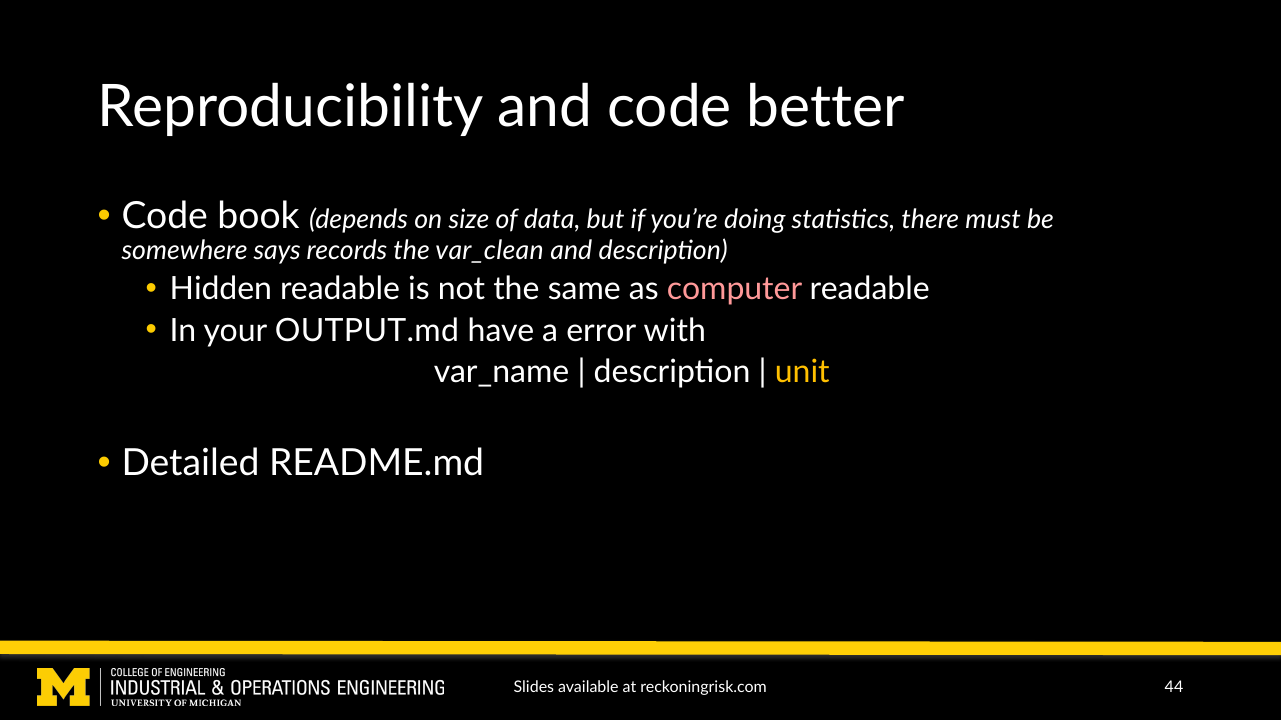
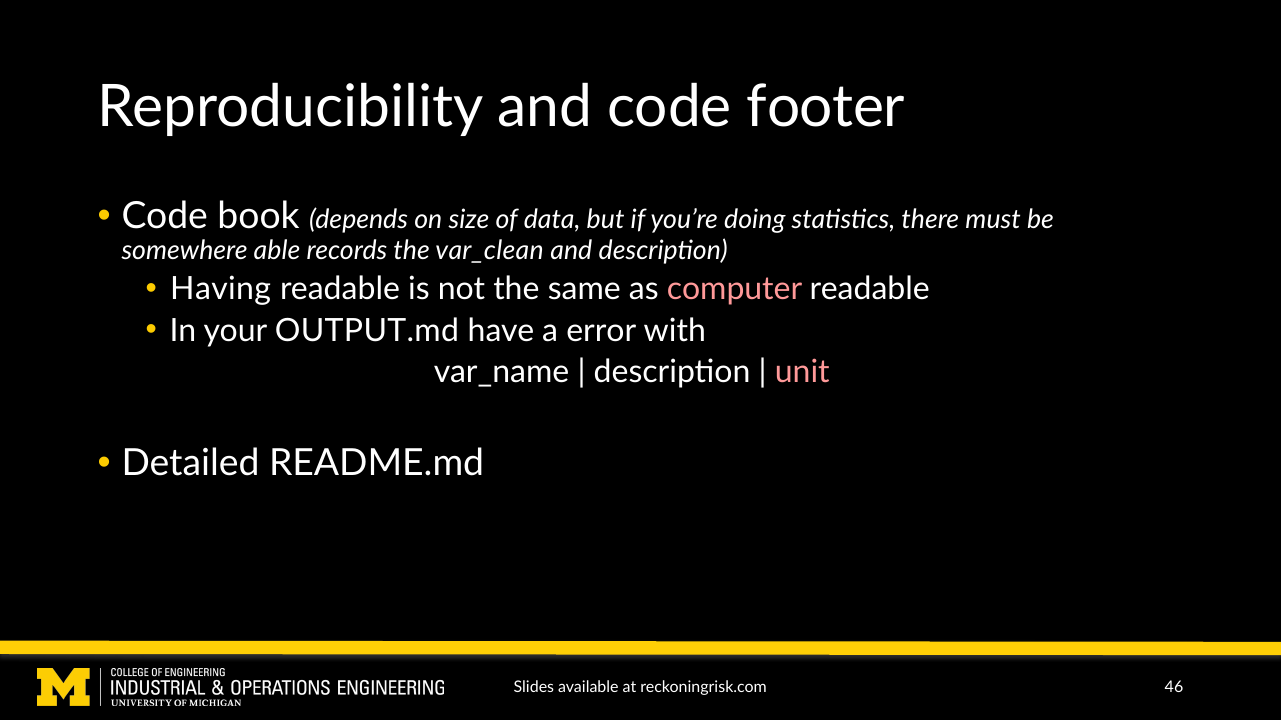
better: better -> footer (826, 108)
says: says -> able (277, 251)
Hidden: Hidden -> Having (221, 290)
unit colour: yellow -> pink (802, 372)
44: 44 -> 46 (1174, 688)
